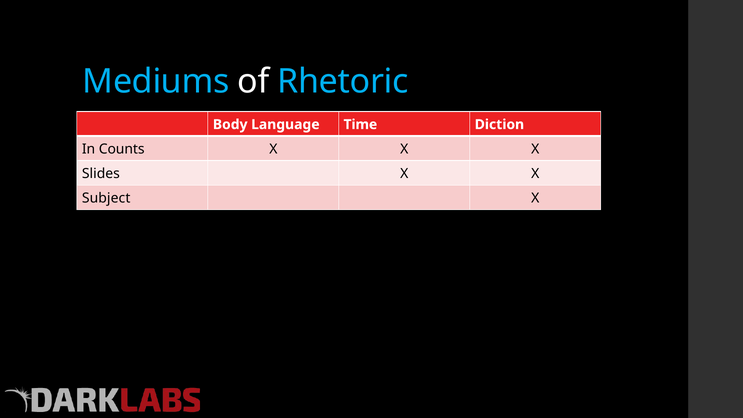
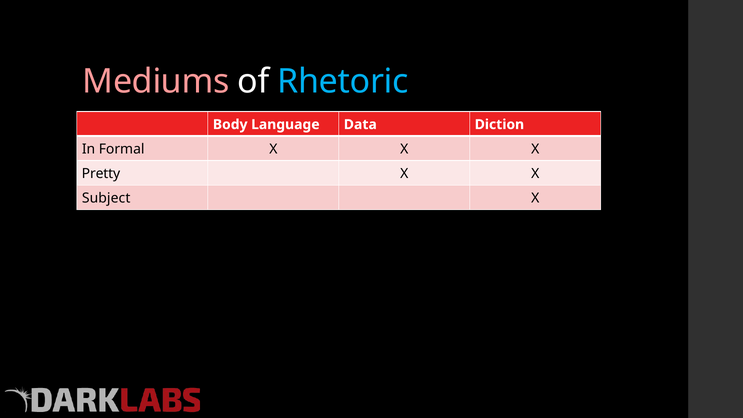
Mediums colour: light blue -> pink (156, 82)
Time: Time -> Data (360, 124)
Counts: Counts -> Formal (122, 149)
Slides: Slides -> Pretty (101, 174)
